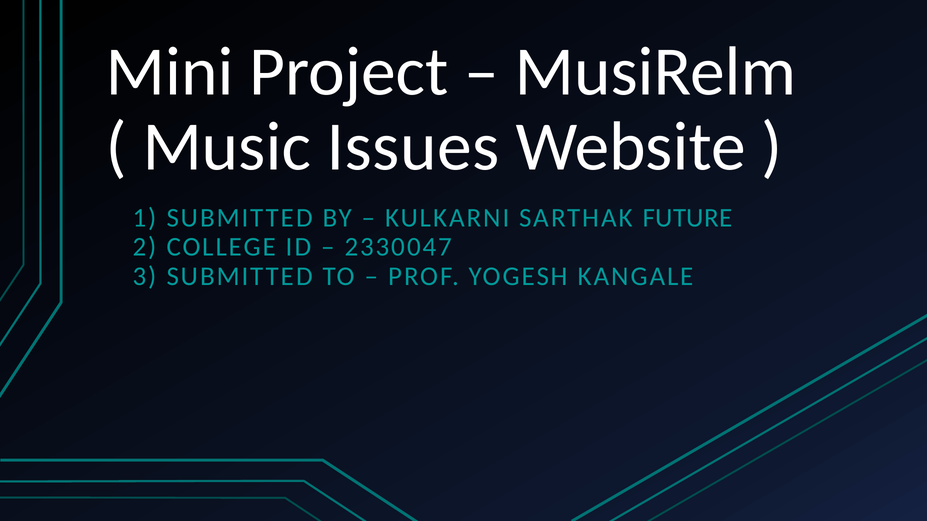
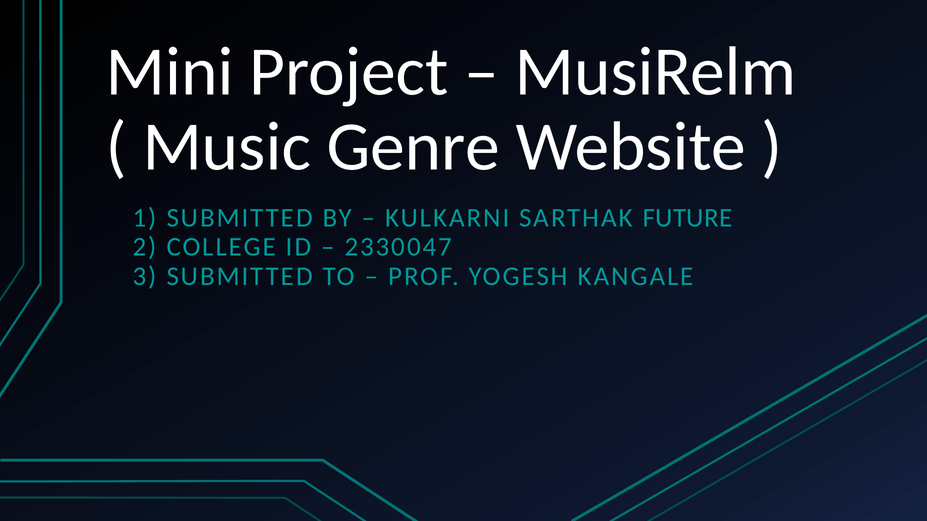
Issues: Issues -> Genre (413, 147)
